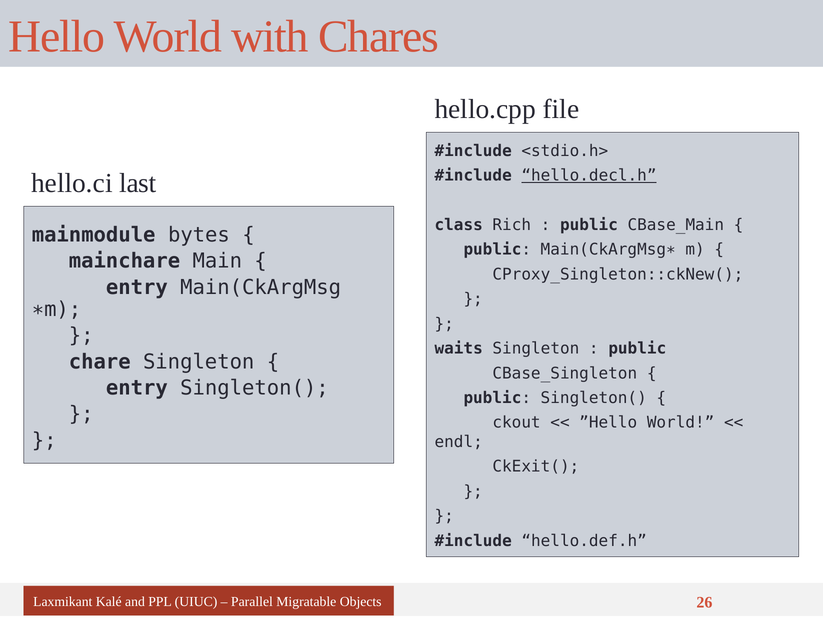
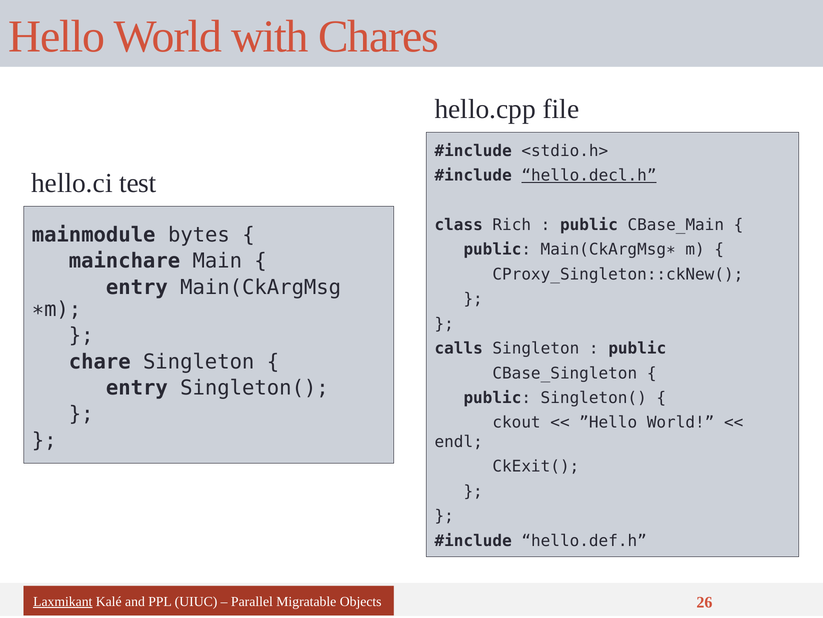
last: last -> test (138, 183)
waits: waits -> calls (459, 348)
Laxmikant underline: none -> present (63, 601)
